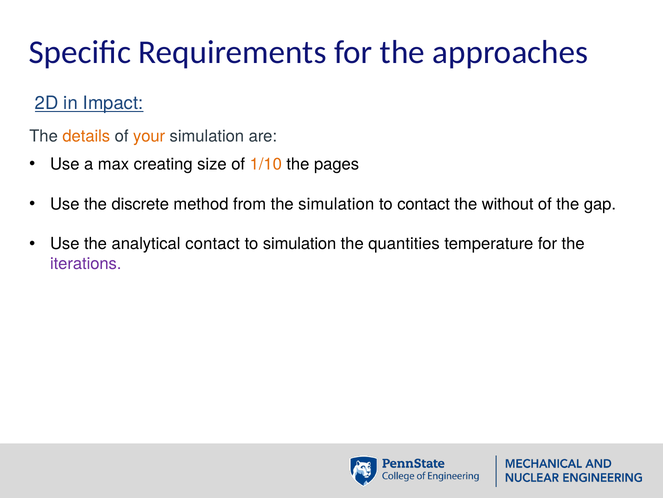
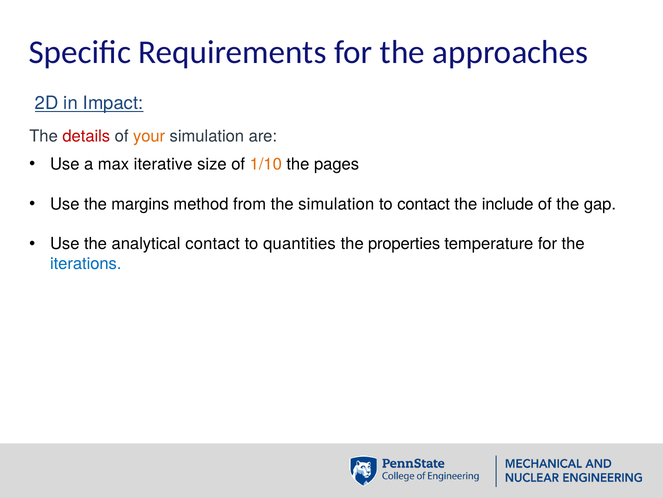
details colour: orange -> red (86, 136)
creating: creating -> iterative (163, 164)
discrete: discrete -> margins (140, 204)
without: without -> include (508, 204)
to simulation: simulation -> quantities (299, 244)
quantities: quantities -> properties (404, 244)
iterations colour: purple -> blue (86, 263)
